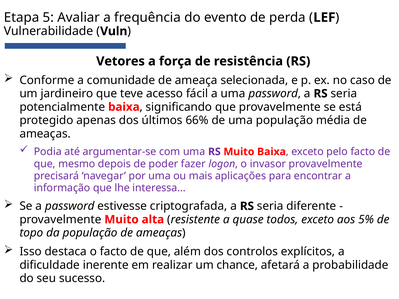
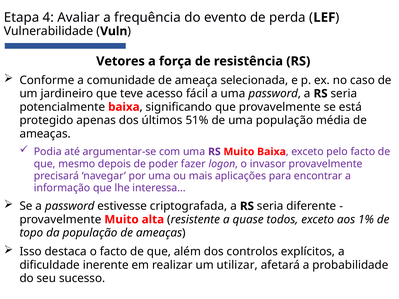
5: 5 -> 4 (48, 17)
66%: 66% -> 51% (197, 120)
5%: 5% -> 1% (366, 220)
chance: chance -> utilizar (237, 265)
